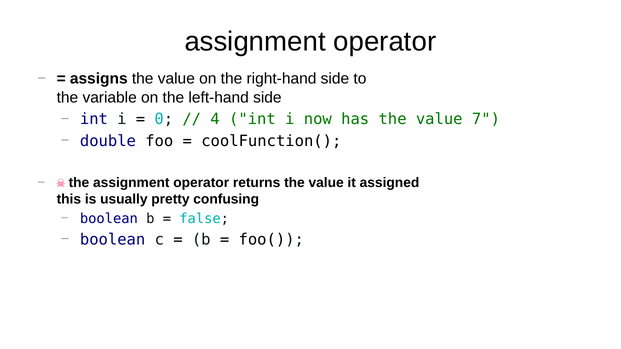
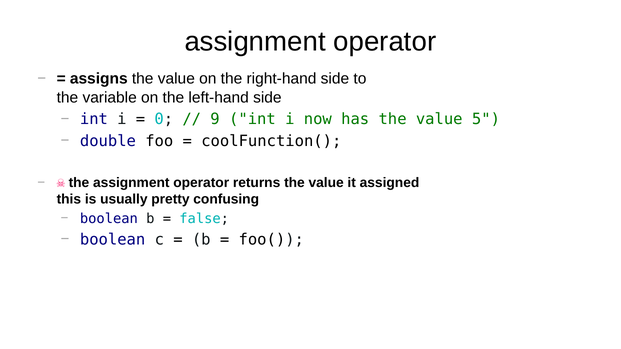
4: 4 -> 9 (215, 119)
7: 7 -> 5 (486, 119)
